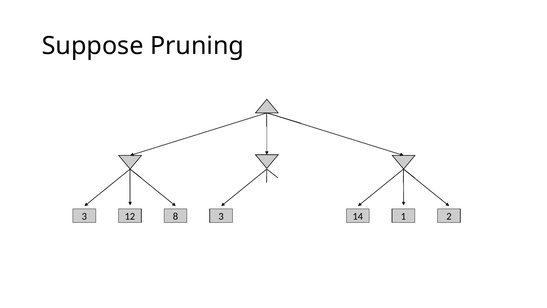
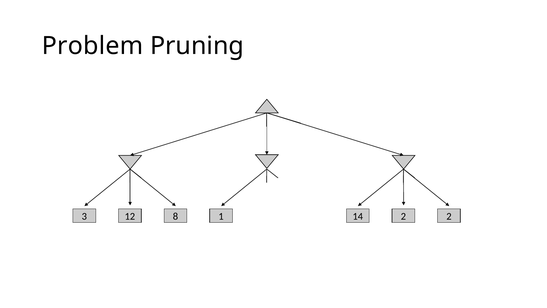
Suppose: Suppose -> Problem (93, 46)
3 3: 3 -> 1 (221, 216)
8 1: 1 -> 2 (403, 216)
